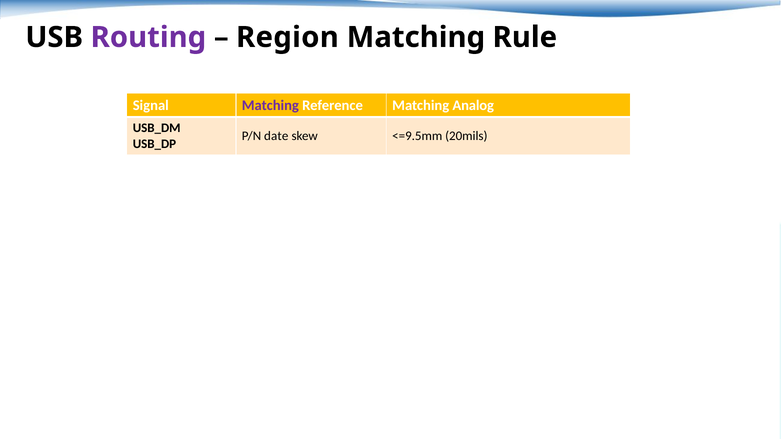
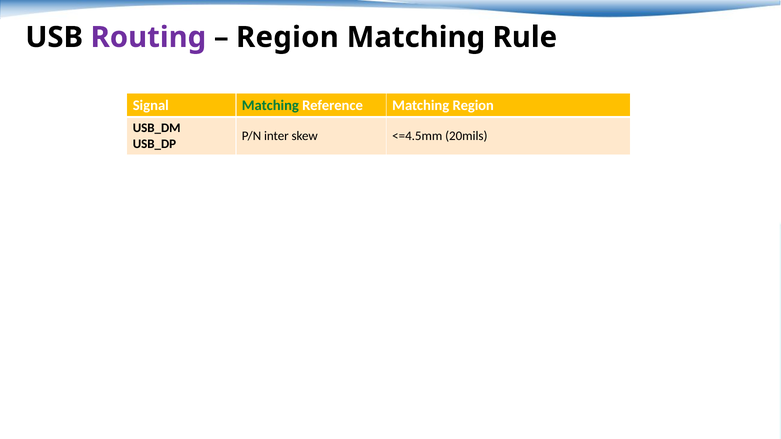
Matching colour: purple -> green (270, 105)
Matching Analog: Analog -> Region (473, 105)
date: date -> inter (276, 136)
<=9.5mm: <=9.5mm -> <=4.5mm (417, 136)
